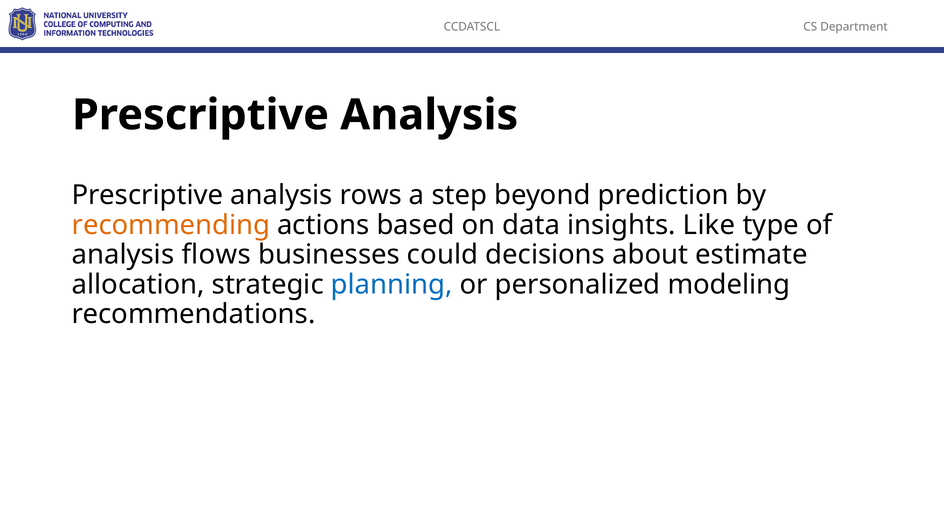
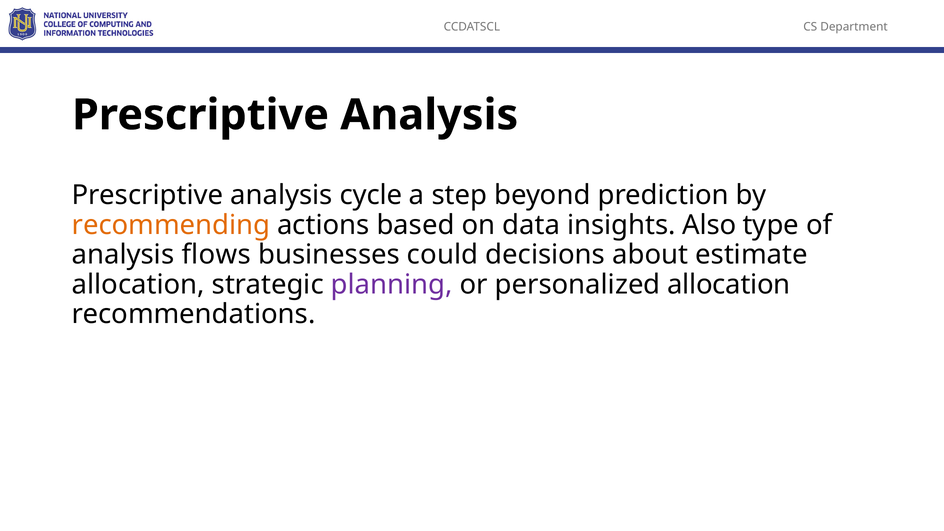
rows: rows -> cycle (371, 195)
Like: Like -> Also (709, 225)
planning colour: blue -> purple (392, 285)
personalized modeling: modeling -> allocation (729, 285)
